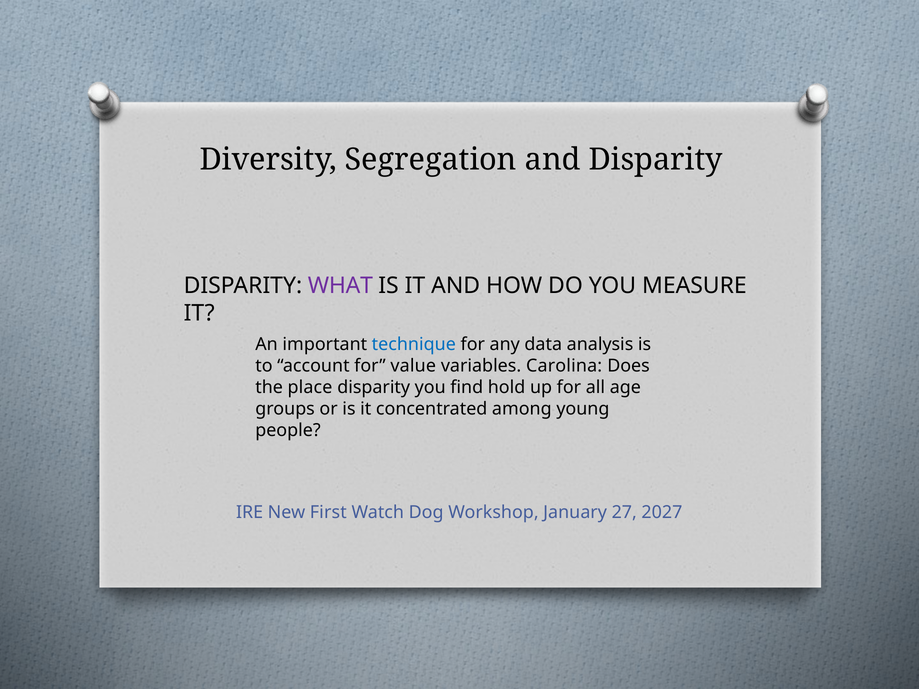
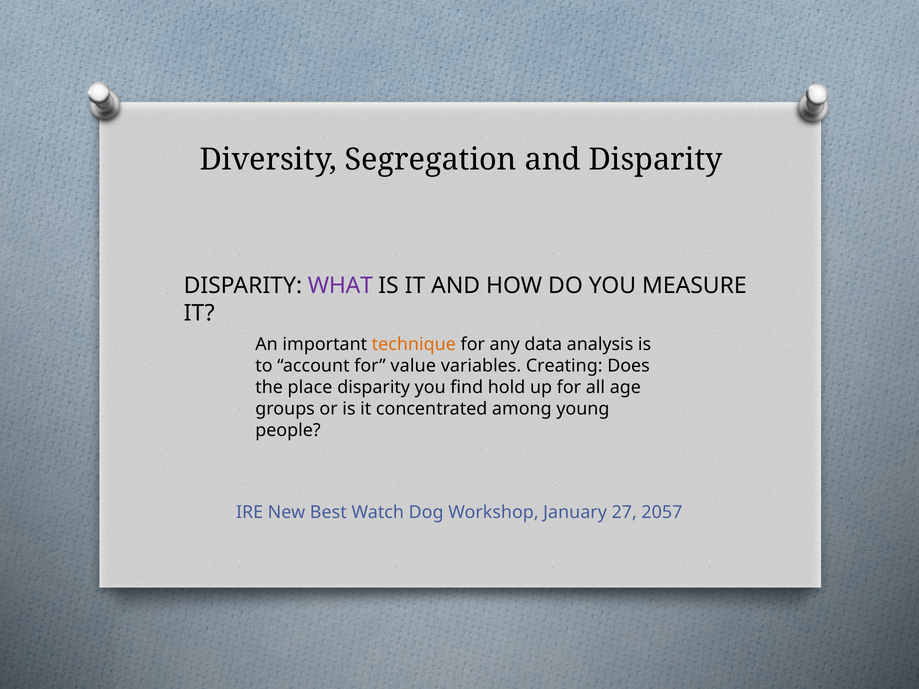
technique colour: blue -> orange (414, 345)
Carolina: Carolina -> Creating (564, 366)
First: First -> Best (328, 512)
2027: 2027 -> 2057 (662, 512)
